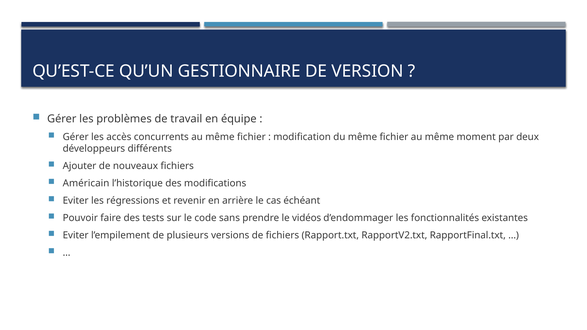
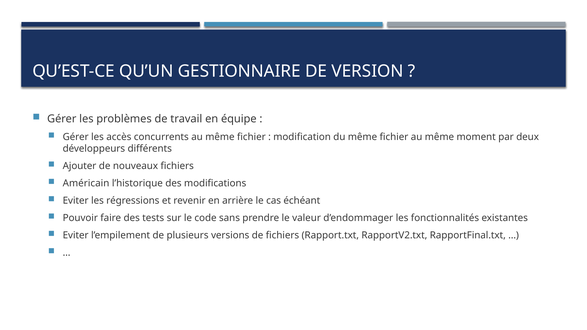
vidéos: vidéos -> valeur (307, 218)
